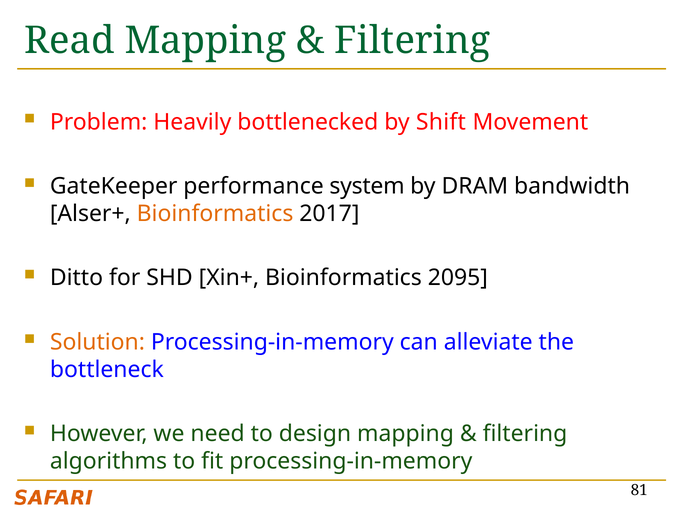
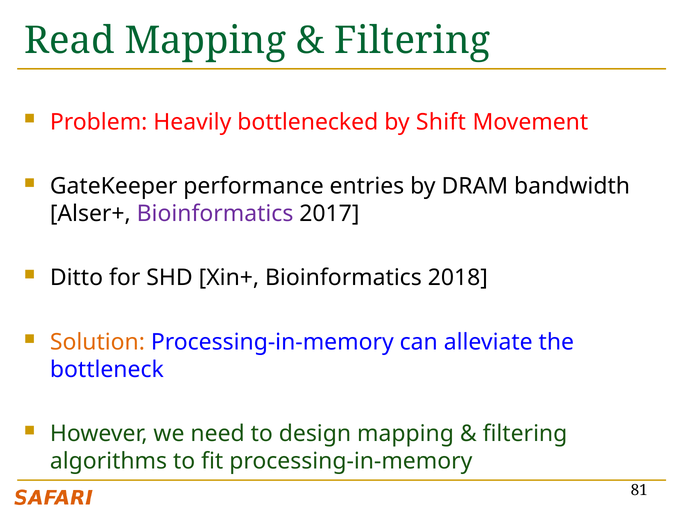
system: system -> entries (367, 186)
Bioinformatics colour: orange -> purple (215, 214)
2095: 2095 -> 2018 (458, 278)
